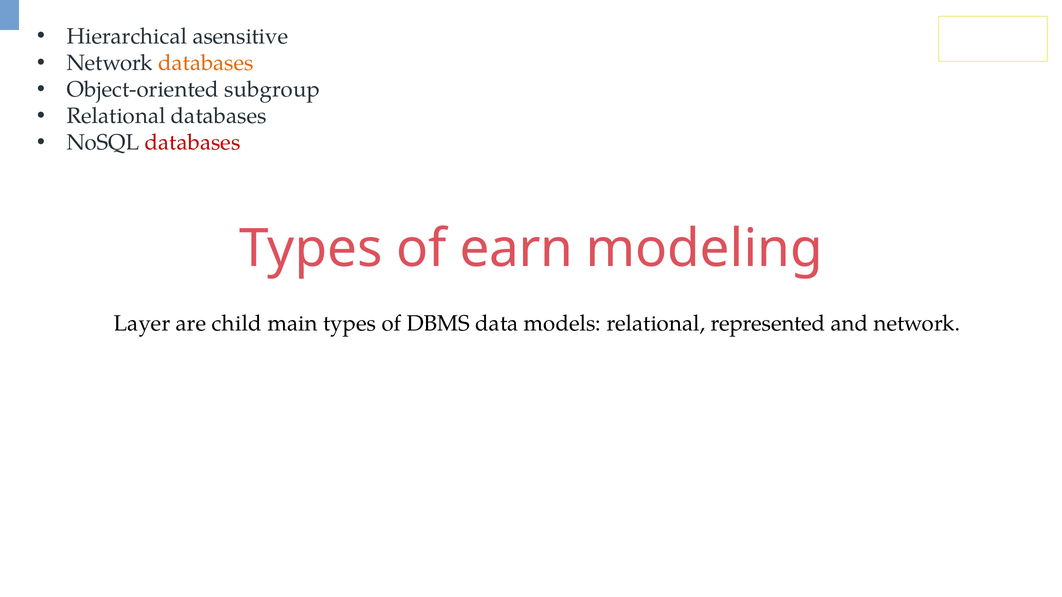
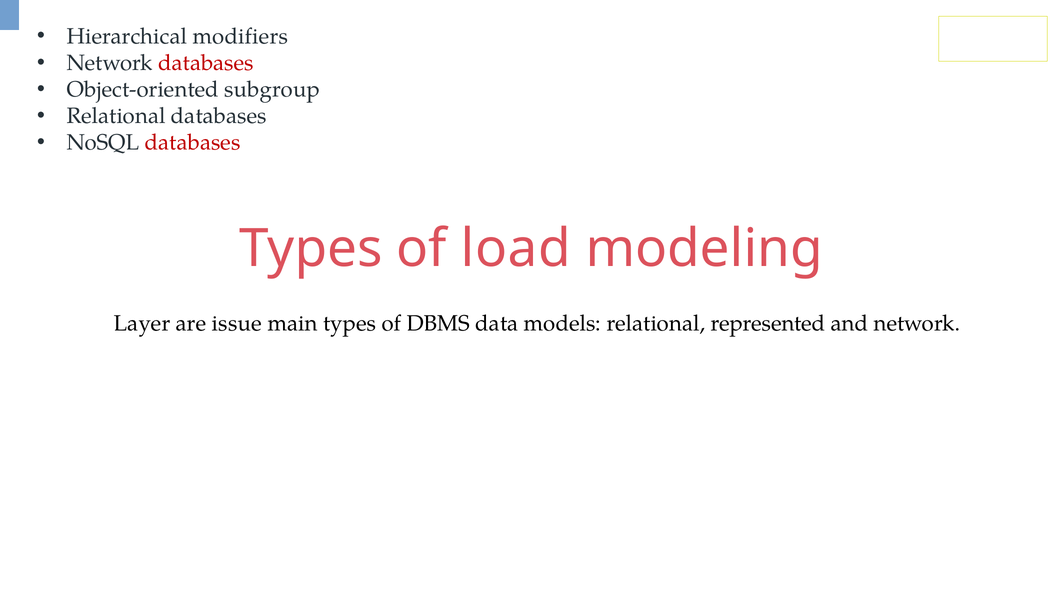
asensitive: asensitive -> modifiers (240, 36)
databases colour: orange -> red (206, 63)
earn: earn -> load (516, 249)
child: child -> issue (237, 324)
